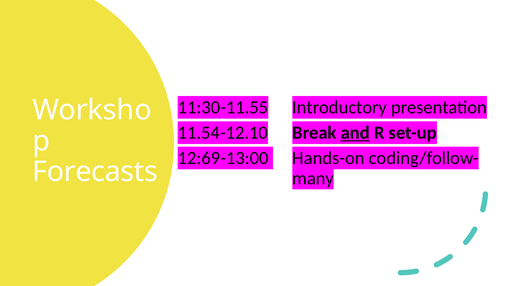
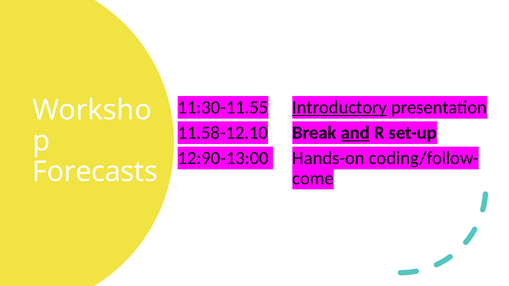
Introductory underline: none -> present (340, 108)
11.54-12.10: 11.54-12.10 -> 11.58-12.10 (223, 133)
12:69-13:00: 12:69-13:00 -> 12:90-13:00 (223, 158)
many: many -> come (313, 178)
